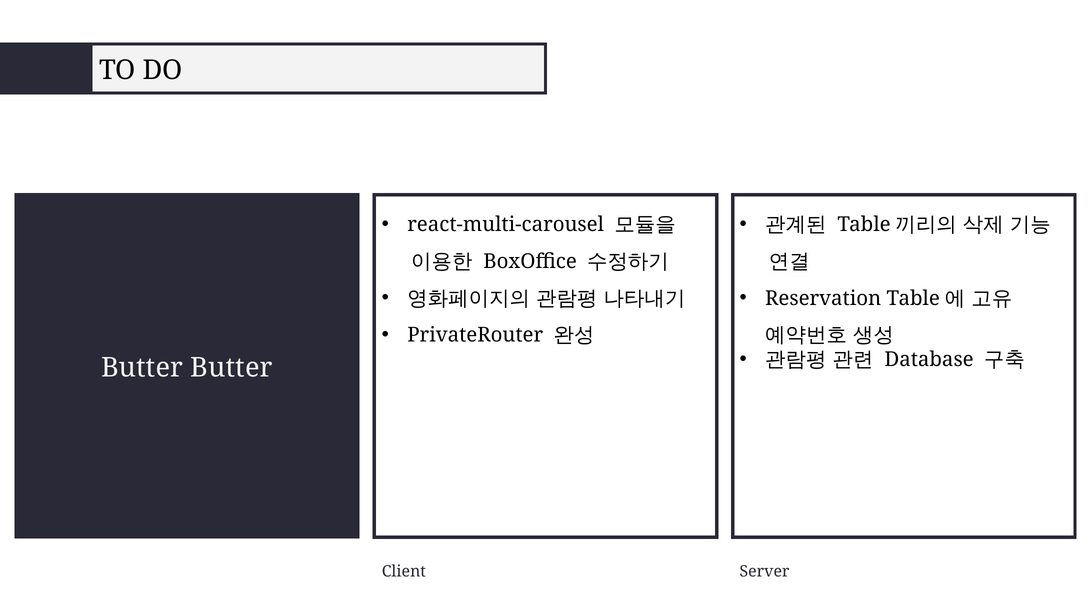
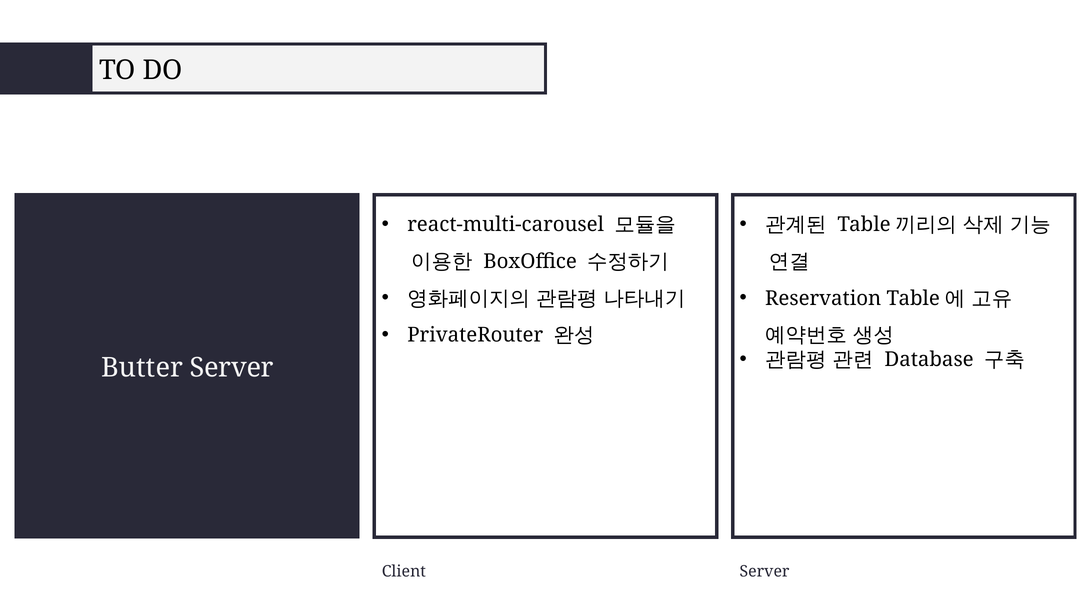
Butter Butter: Butter -> Server (232, 368)
